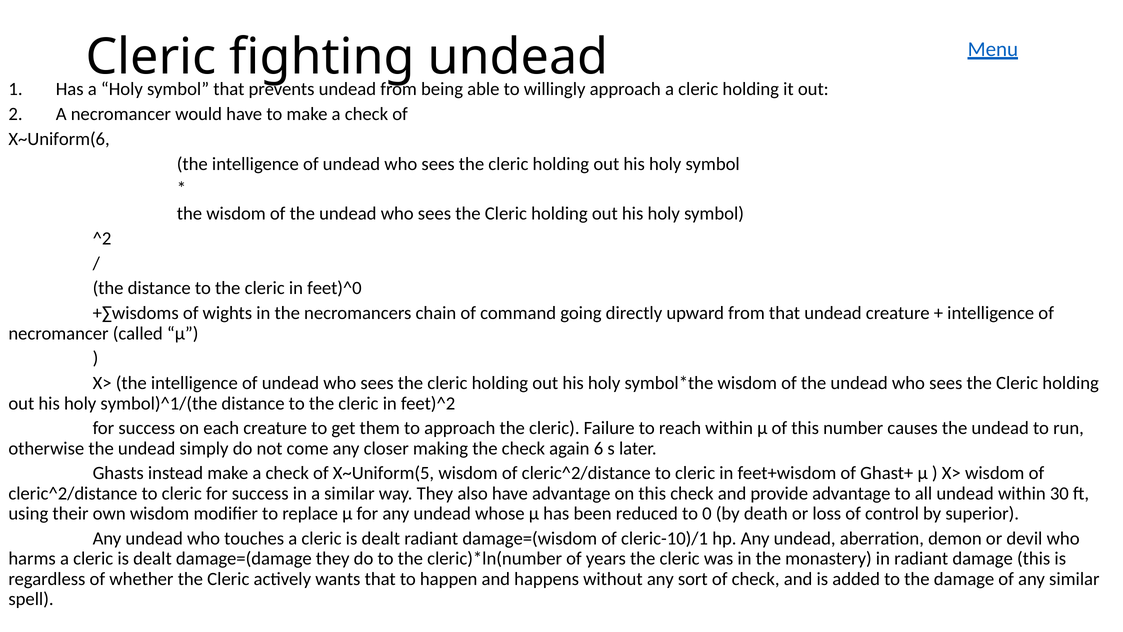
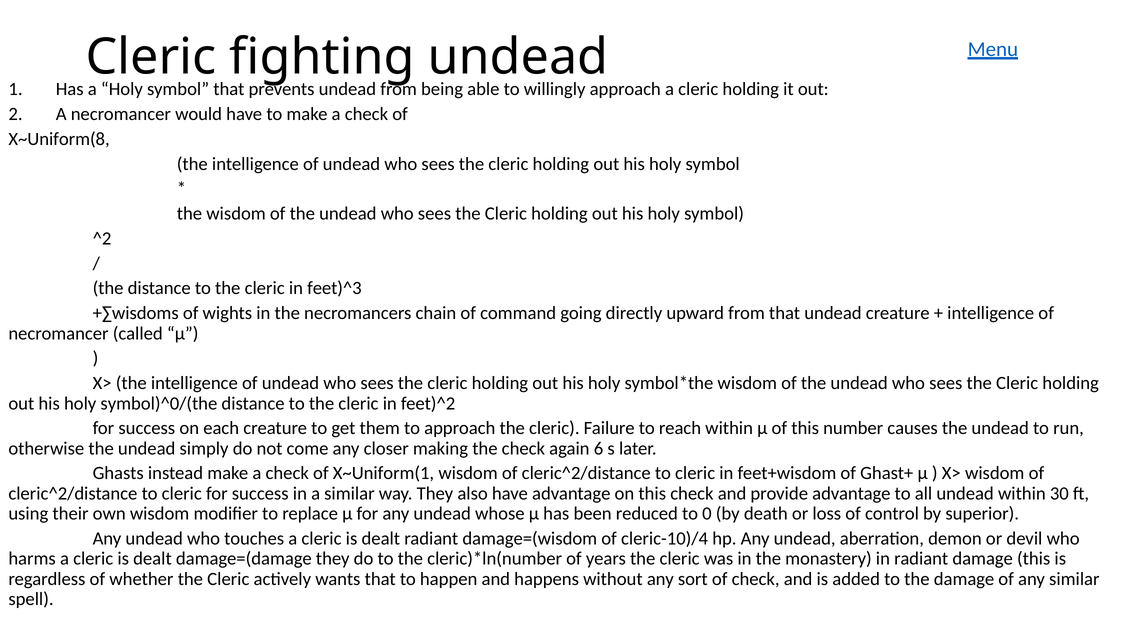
X~Uniform(6: X~Uniform(6 -> X~Uniform(8 (59, 139)
feet)^0: feet)^0 -> feet)^3 (334, 288)
symbol)^1/(the: symbol)^1/(the -> symbol)^0/(the (159, 403)
X~Uniform(5: X~Uniform(5 -> X~Uniform(1 (383, 473)
cleric-10)/1: cleric-10)/1 -> cleric-10)/4 (665, 538)
